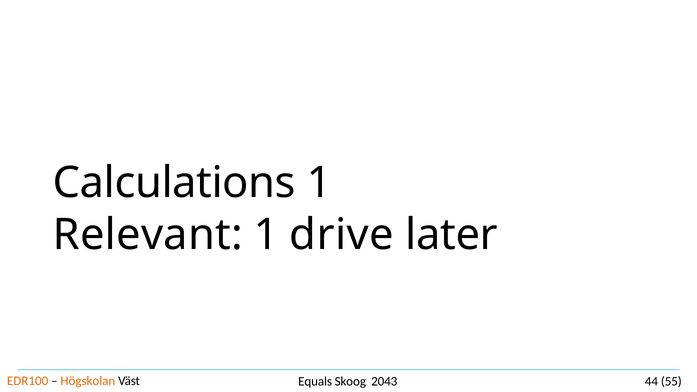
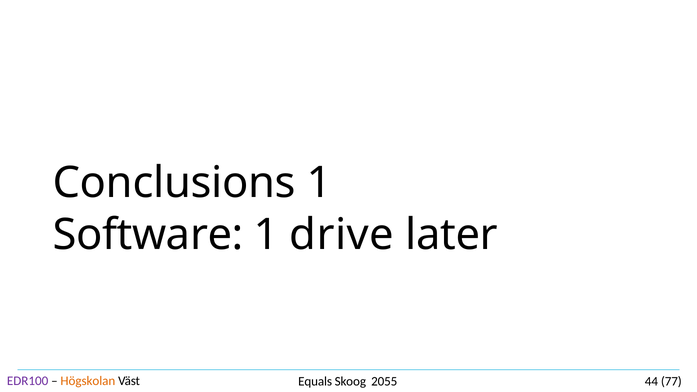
Calculations: Calculations -> Conclusions (174, 183)
Relevant: Relevant -> Software (148, 235)
EDR100 colour: orange -> purple (28, 381)
2043: 2043 -> 2055 (384, 382)
55: 55 -> 77 (671, 381)
